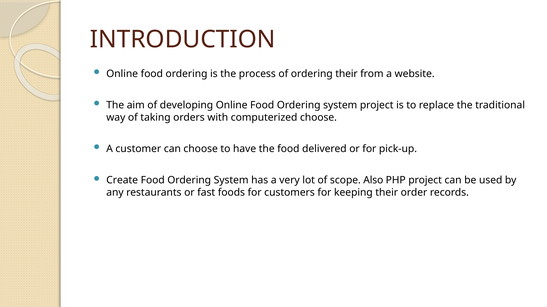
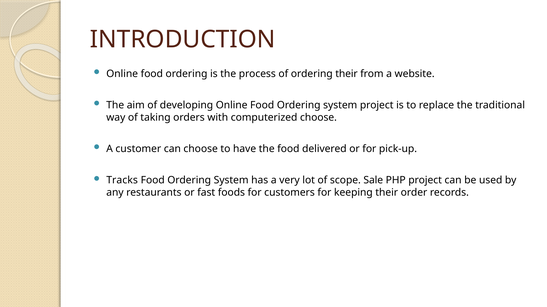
Create: Create -> Tracks (122, 181)
Also: Also -> Sale (373, 181)
